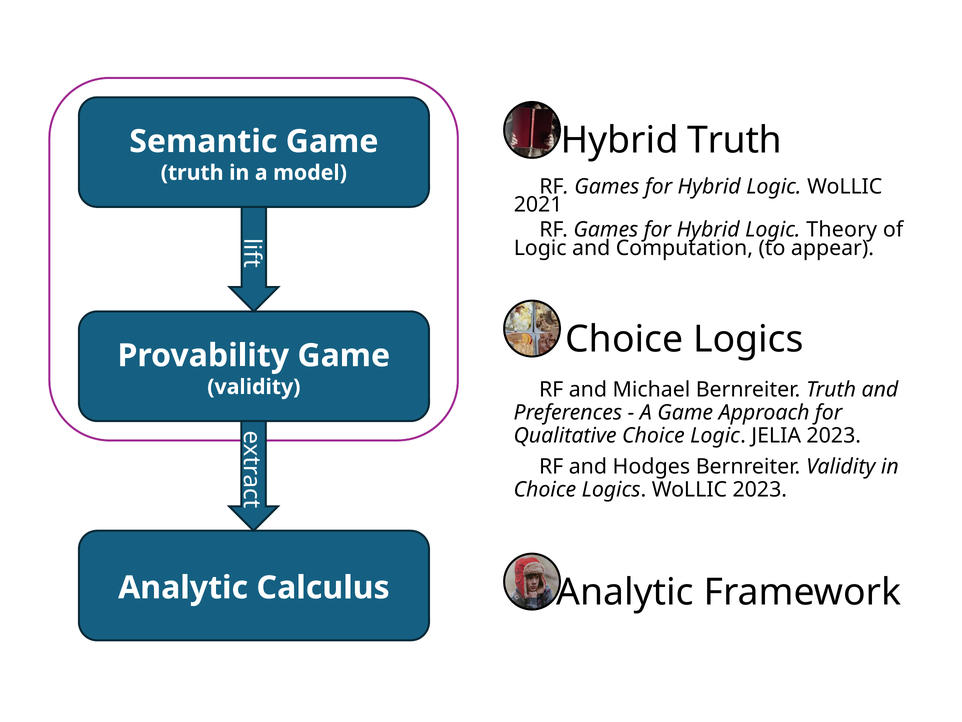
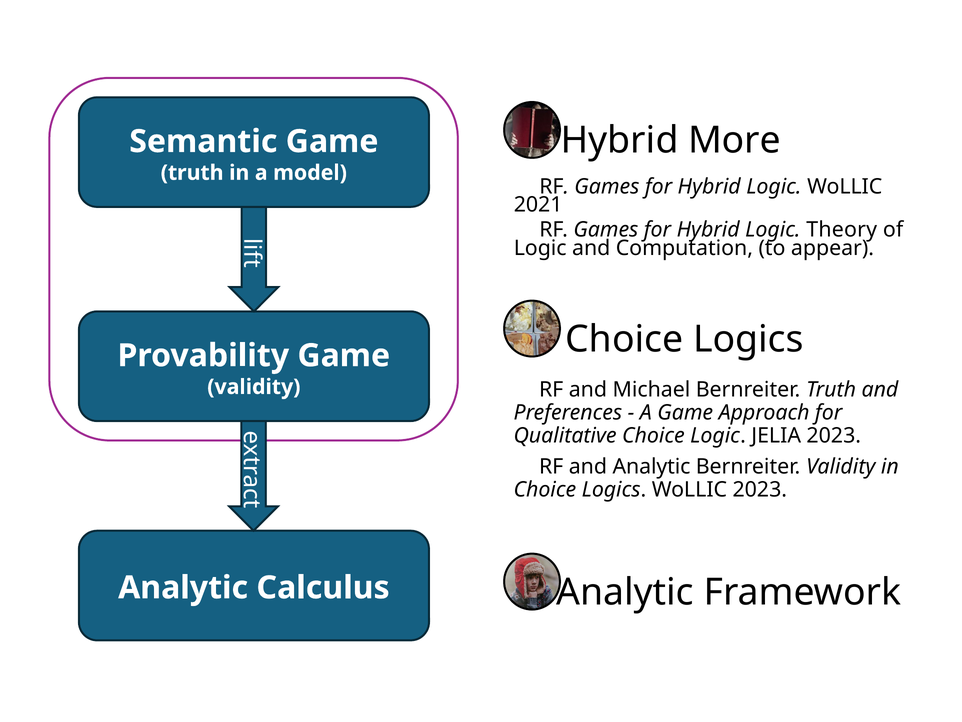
Hybrid Truth: Truth -> More (734, 141)
and Hodges: Hodges -> Analytic (651, 466)
